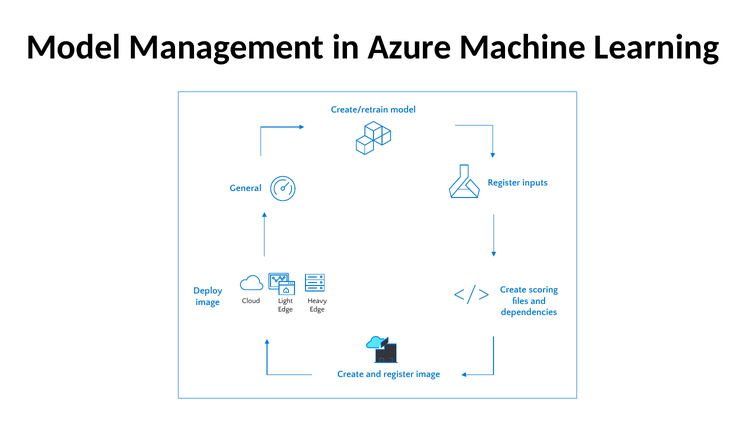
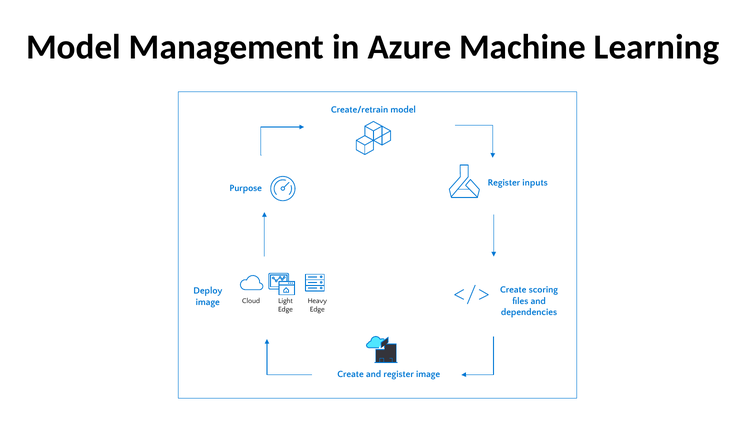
General: General -> Purpose (246, 188)
